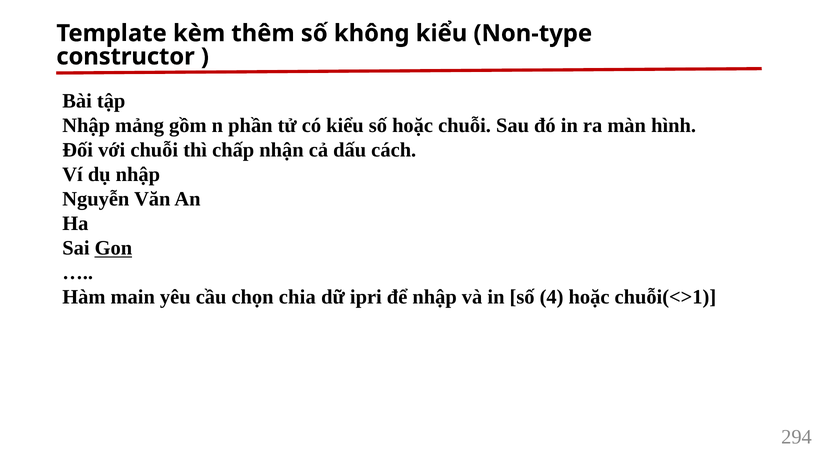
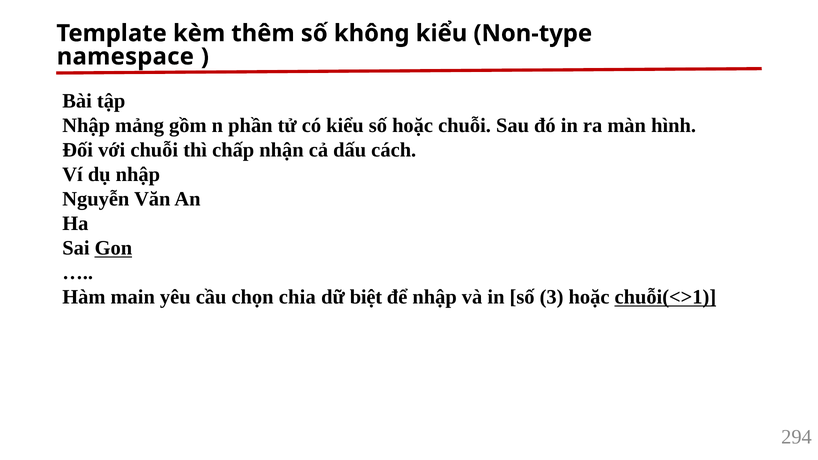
constructor: constructor -> namespace (125, 57)
ipri: ipri -> biệt (366, 297)
4: 4 -> 3 (552, 297)
chuỗi(<>1 underline: none -> present (665, 297)
